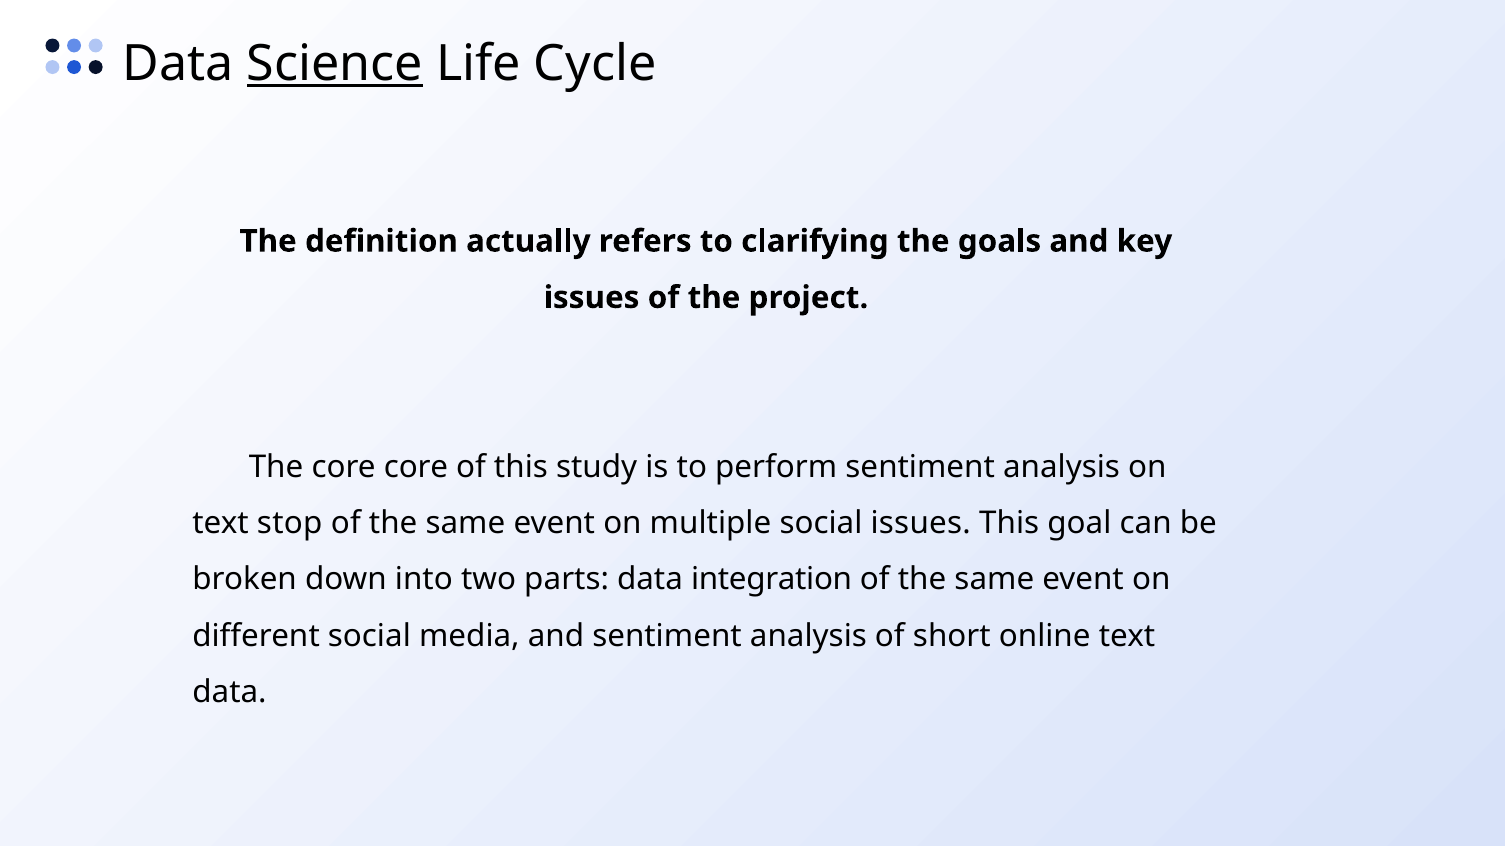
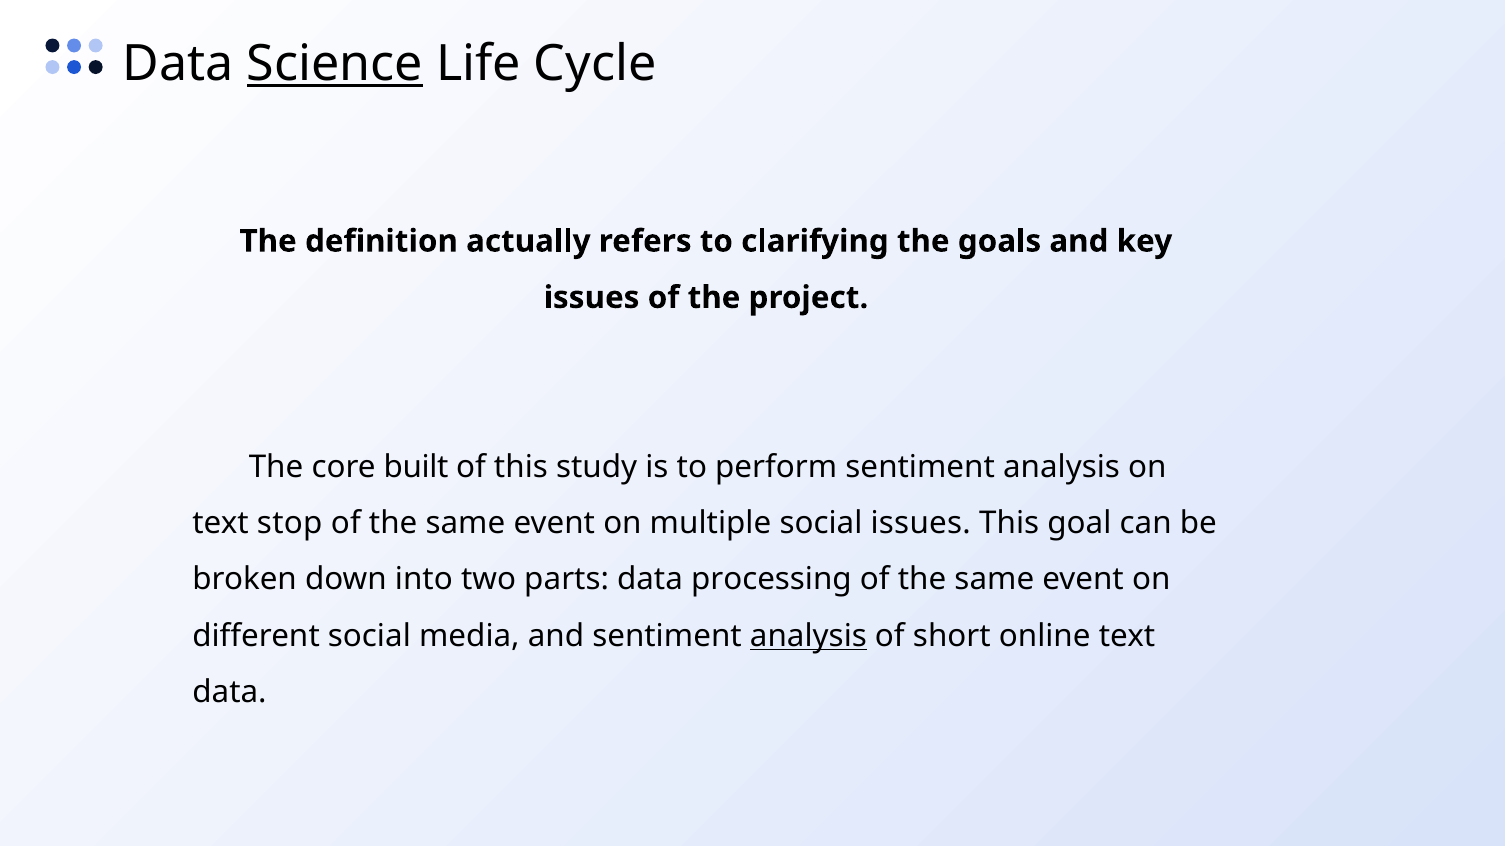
core core: core -> built (416, 467)
integration: integration -> processing (771, 580)
analysis underline: none -> present (808, 636)
